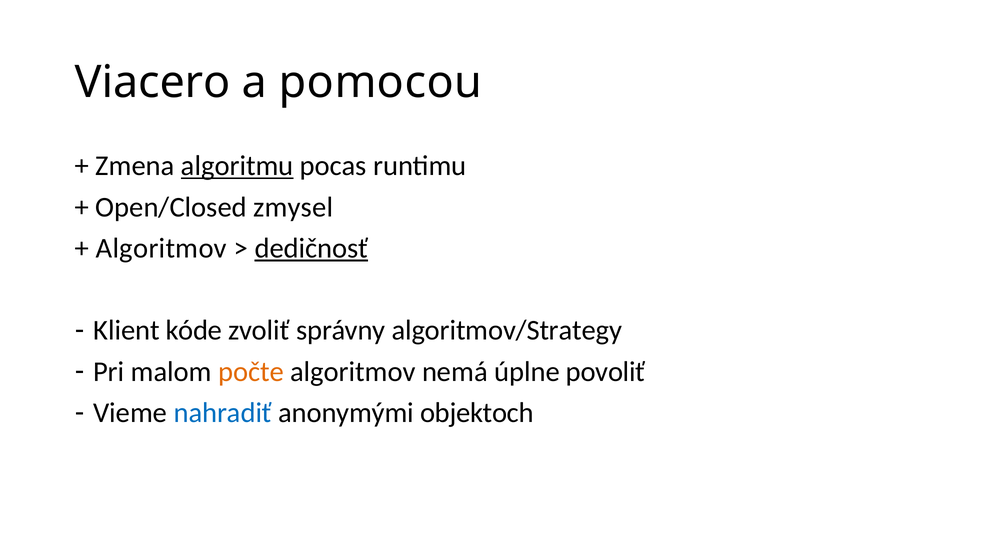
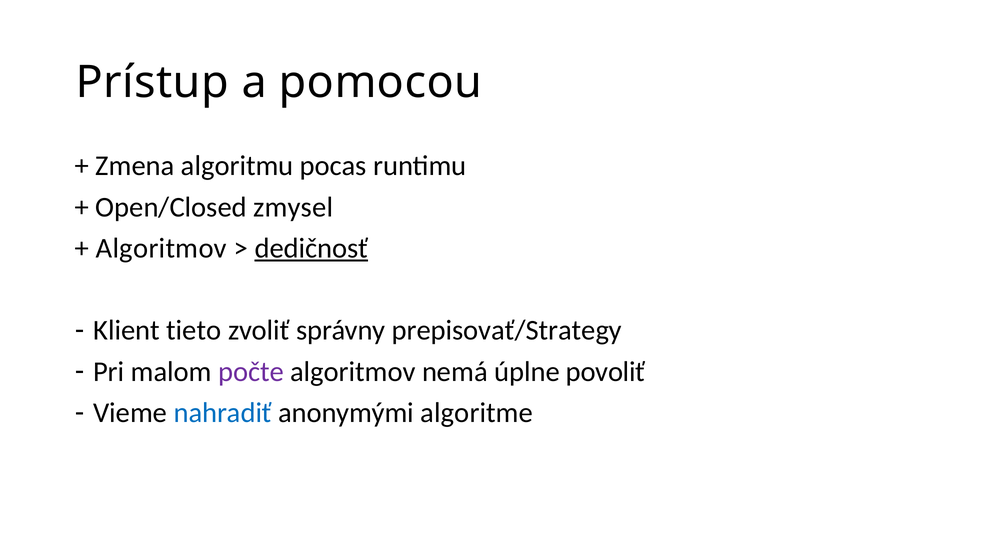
Viacero: Viacero -> Prístup (152, 82)
algoritmu underline: present -> none (237, 166)
kóde: kóde -> tieto (194, 330)
algoritmov/Strategy: algoritmov/Strategy -> prepisovať/Strategy (507, 330)
počte colour: orange -> purple (251, 372)
objektoch: objektoch -> algoritme (477, 413)
